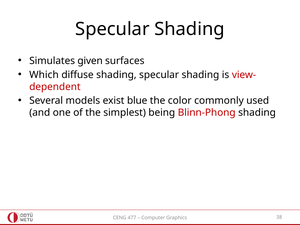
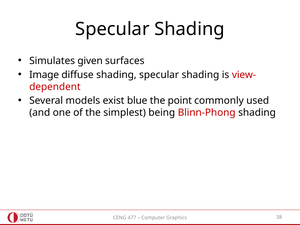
Which: Which -> Image (44, 75)
color: color -> point (180, 101)
